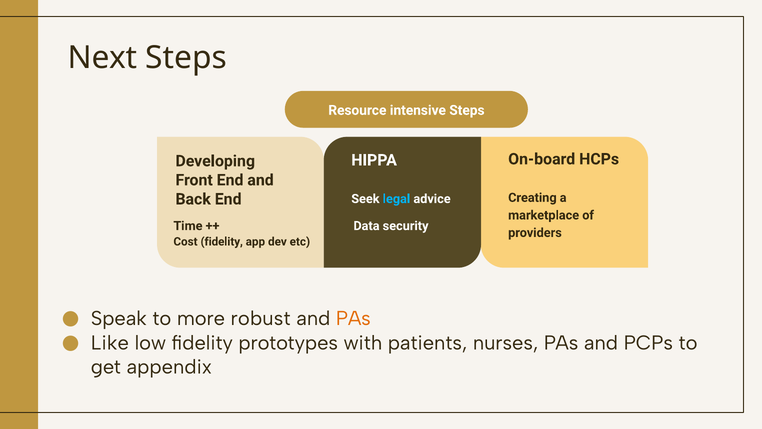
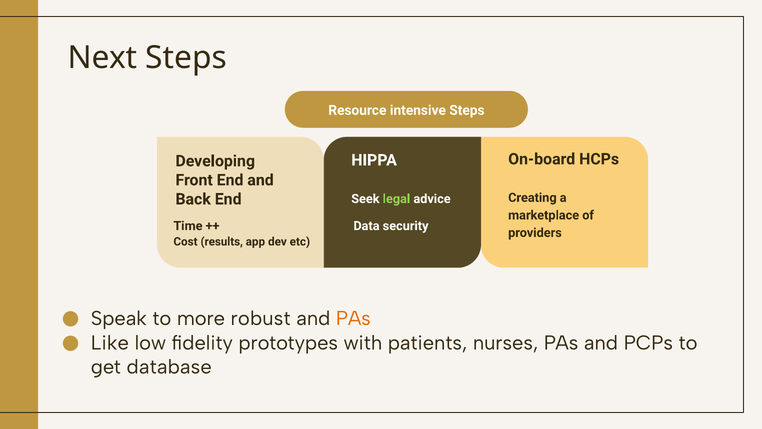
legal colour: light blue -> light green (396, 199)
Cost fidelity: fidelity -> results (222, 241)
appendix: appendix -> database (169, 367)
